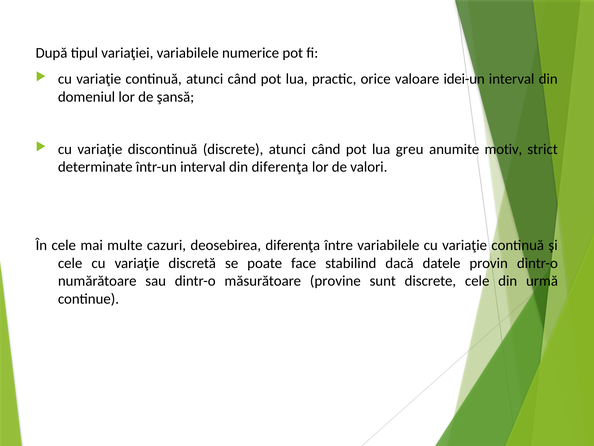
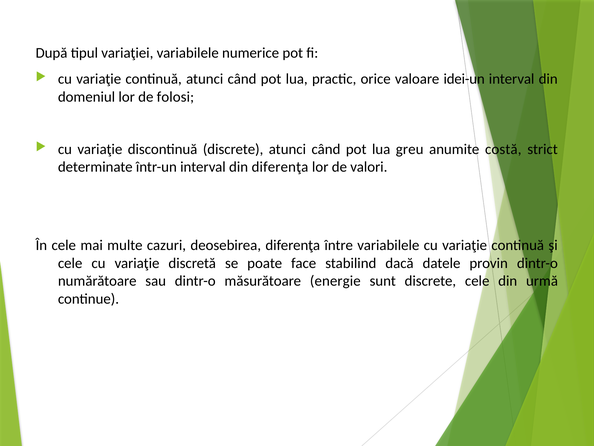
şansă: şansă -> folosi (175, 97)
motiv: motiv -> costă (503, 149)
provine: provine -> energie (335, 281)
